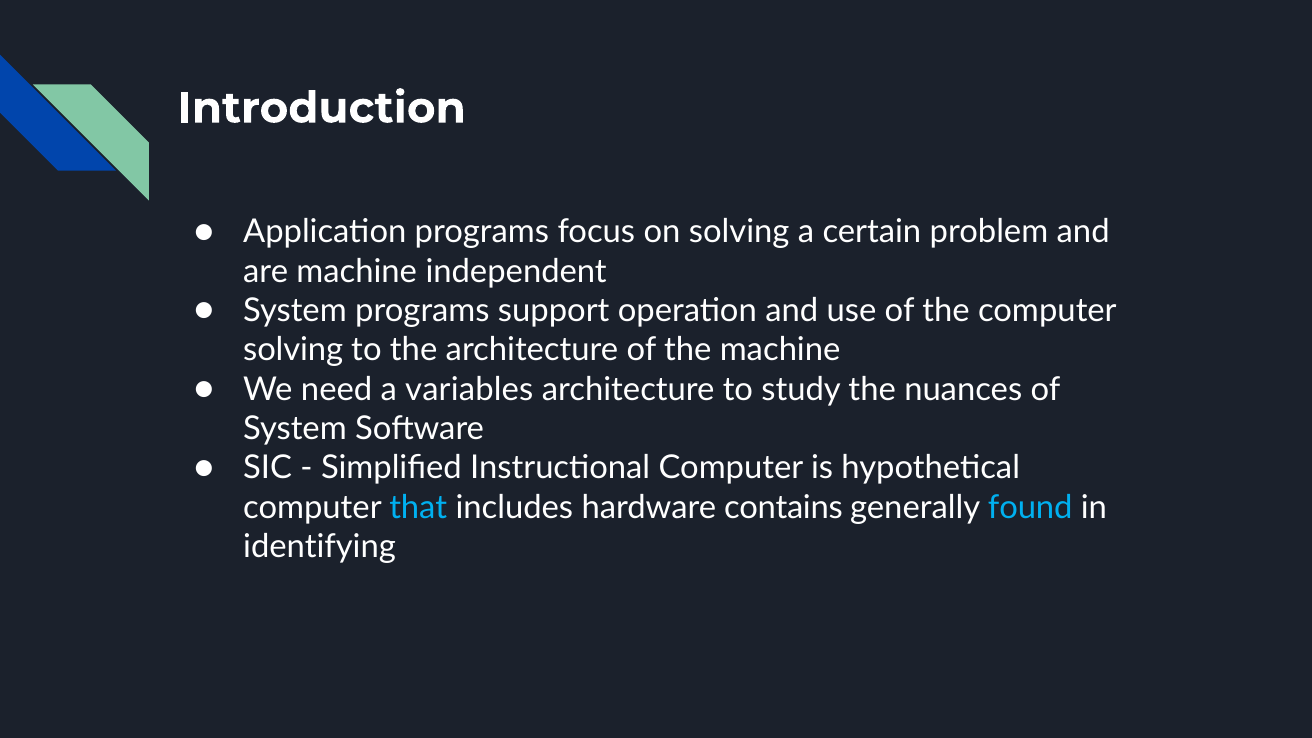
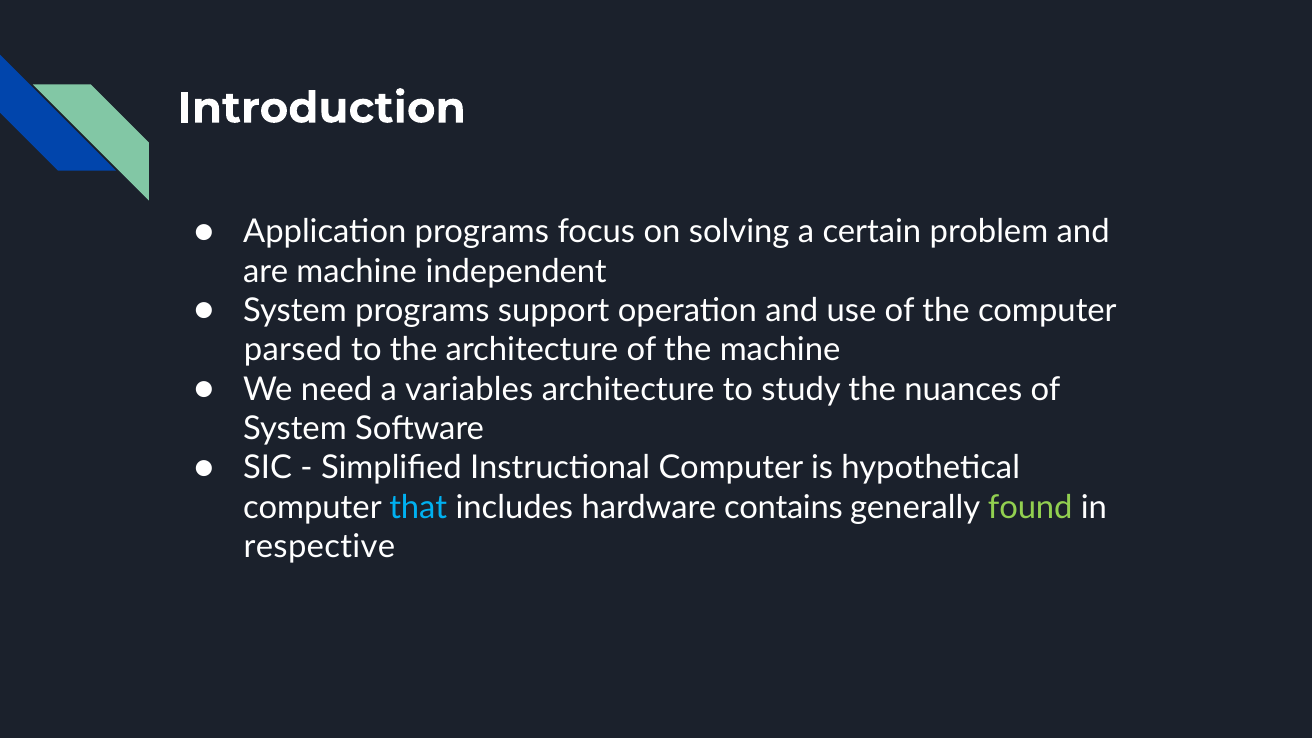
solving: solving -> parsed (293, 350)
found colour: light blue -> light green (1030, 507)
identifying: identifying -> respective (319, 547)
